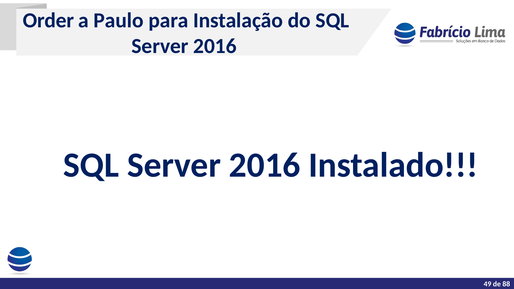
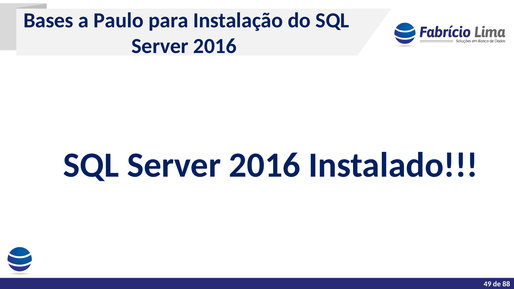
Order: Order -> Bases (48, 20)
